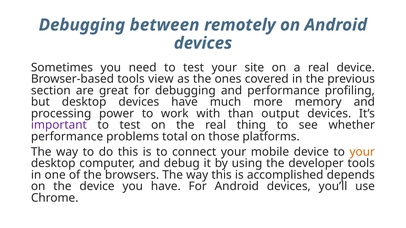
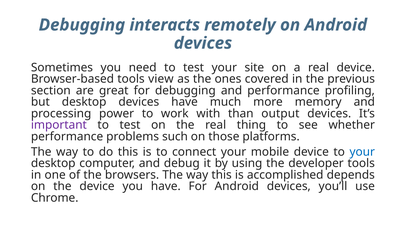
between: between -> interacts (165, 25)
total: total -> such (175, 137)
your colour: orange -> blue (362, 152)
